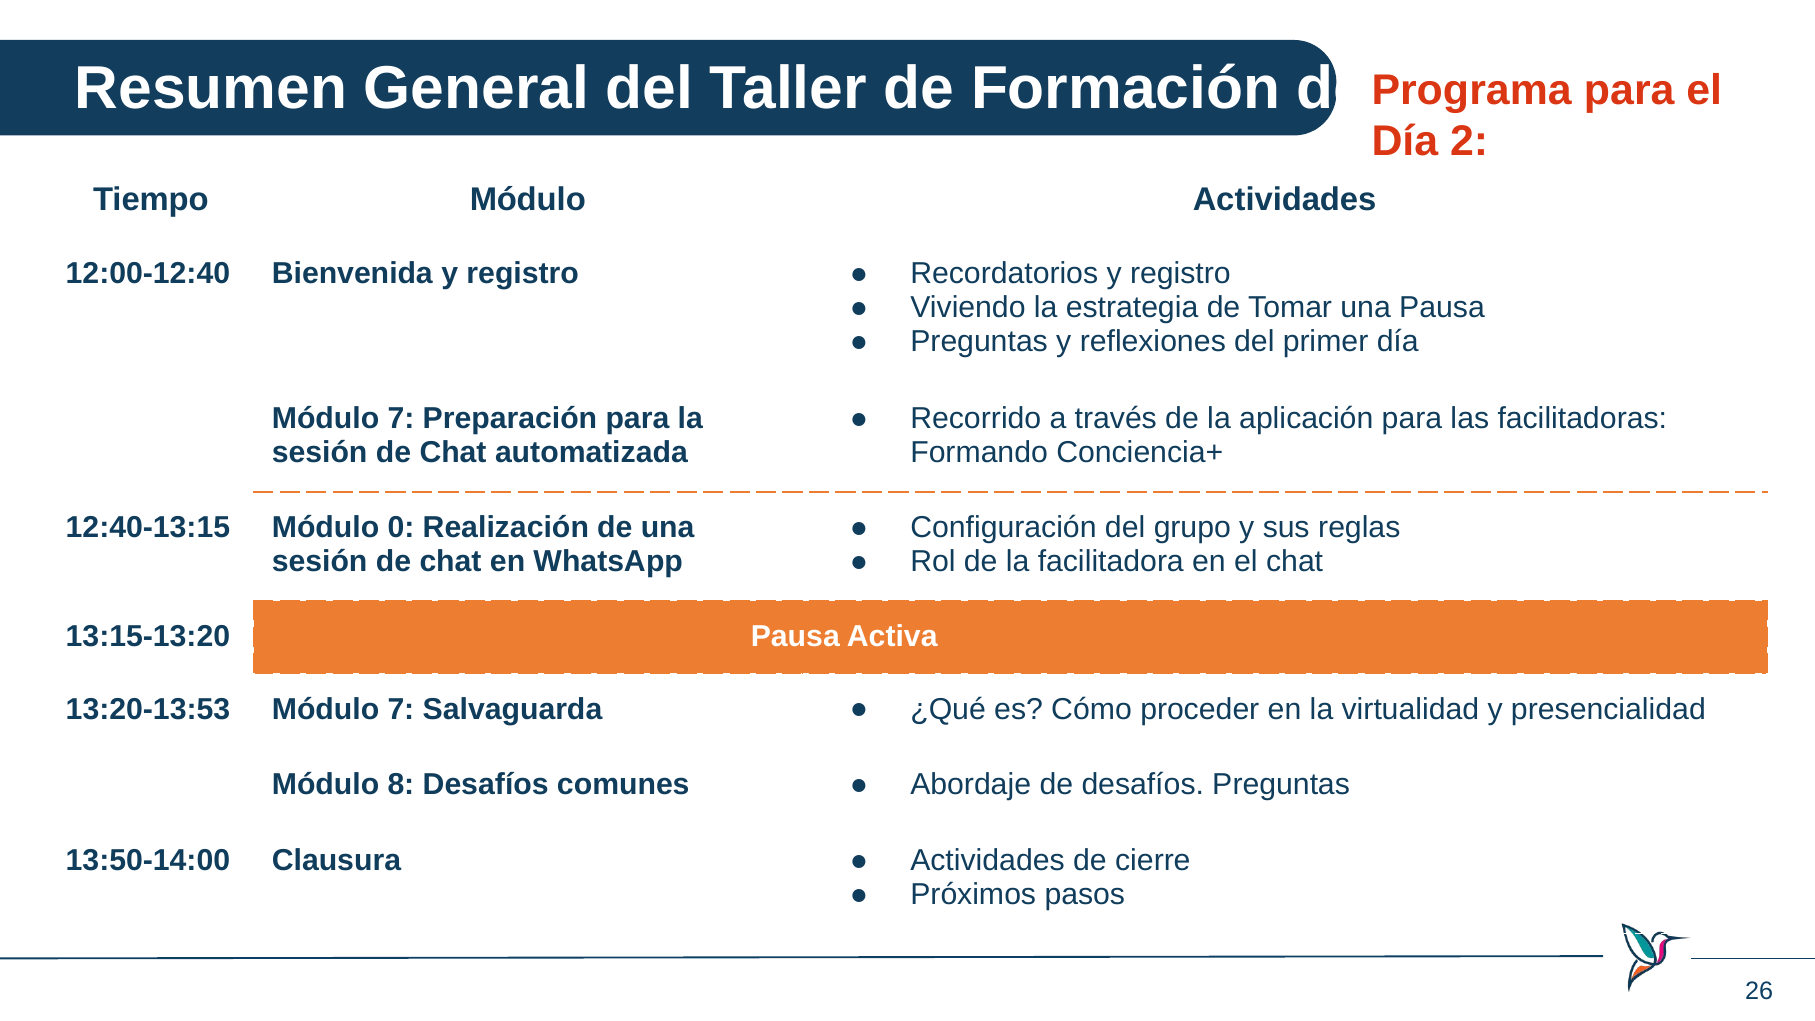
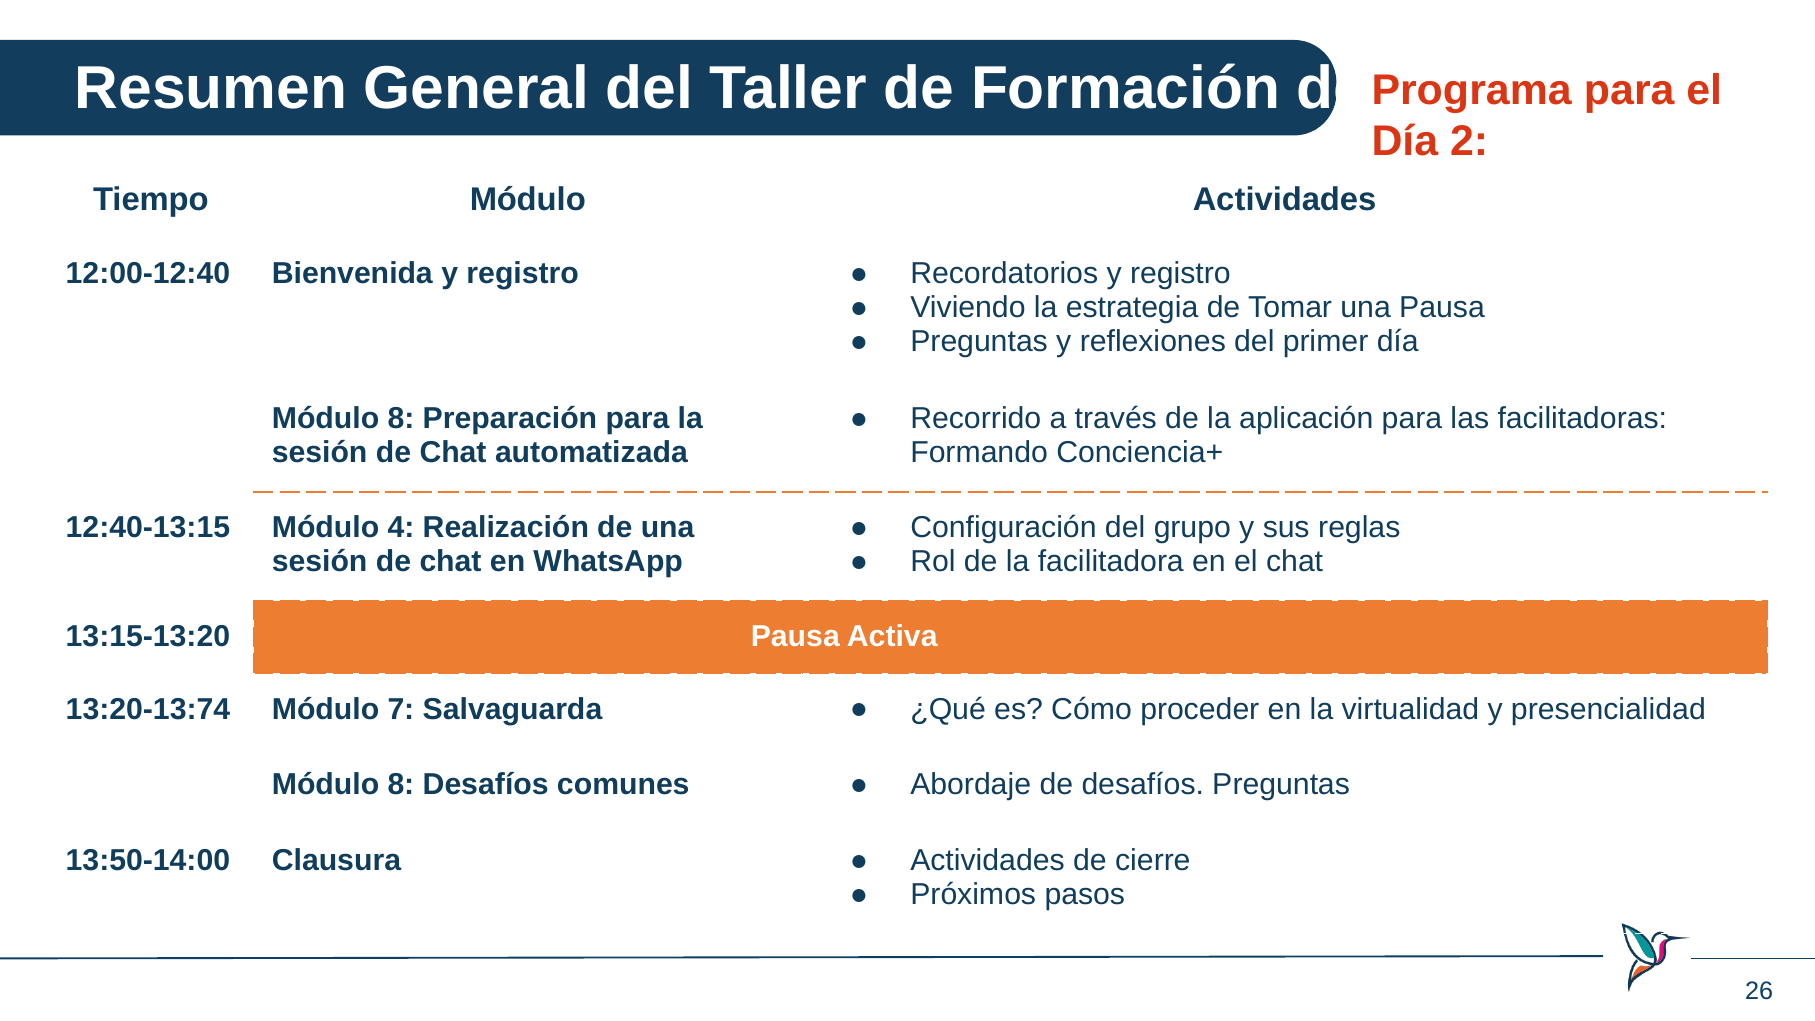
7: 7 -> 8 (401, 419)
0: 0 -> 4 (401, 528)
13:20-13:53: 13:20-13:53 -> 13:20-13:74 (148, 709)
